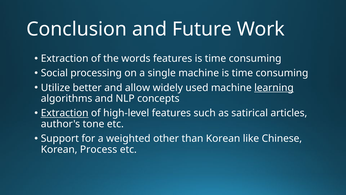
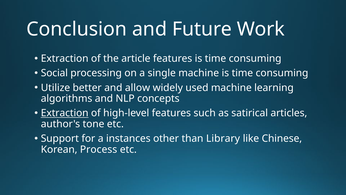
words: words -> article (136, 58)
learning underline: present -> none (274, 88)
weighted: weighted -> instances (128, 138)
than Korean: Korean -> Library (223, 138)
